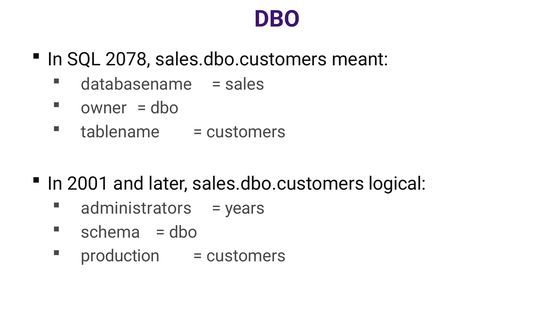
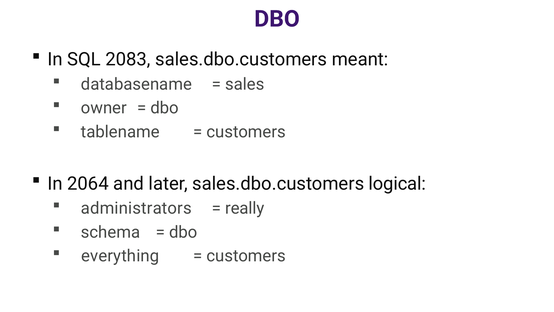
2078: 2078 -> 2083 (128, 59)
2001: 2001 -> 2064 (88, 183)
years: years -> really (245, 208)
production: production -> everything (120, 256)
